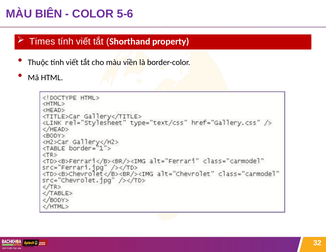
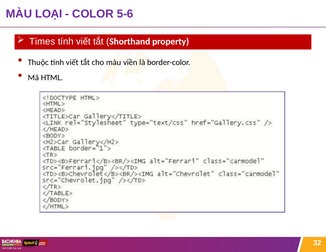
BIÊN: BIÊN -> LOẠI (49, 14)
